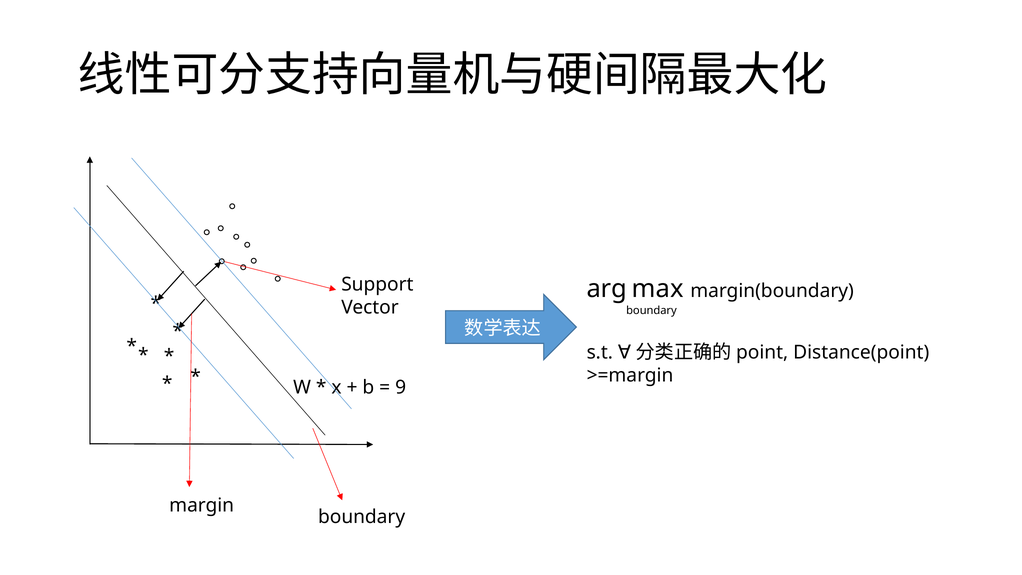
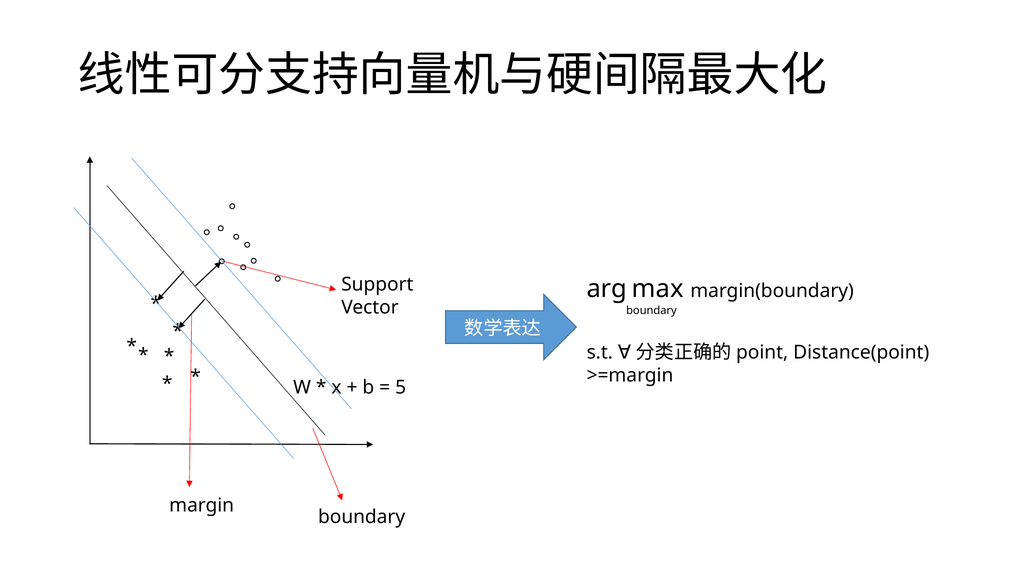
9: 9 -> 5 (401, 387)
